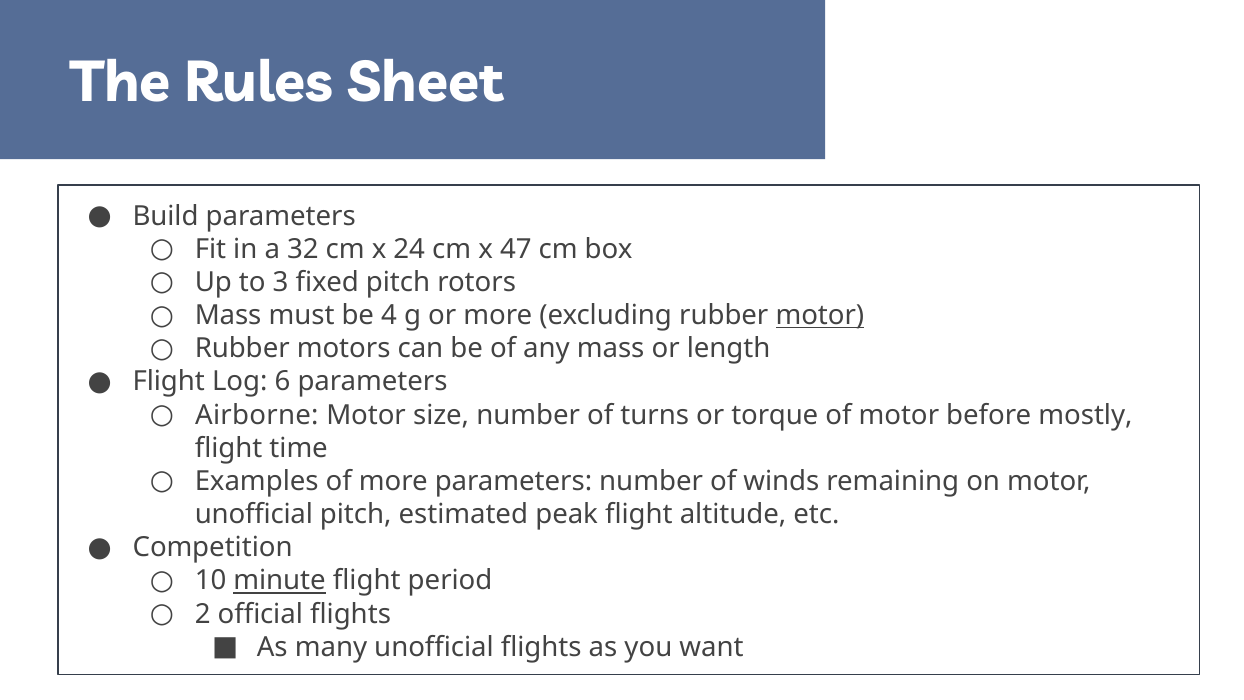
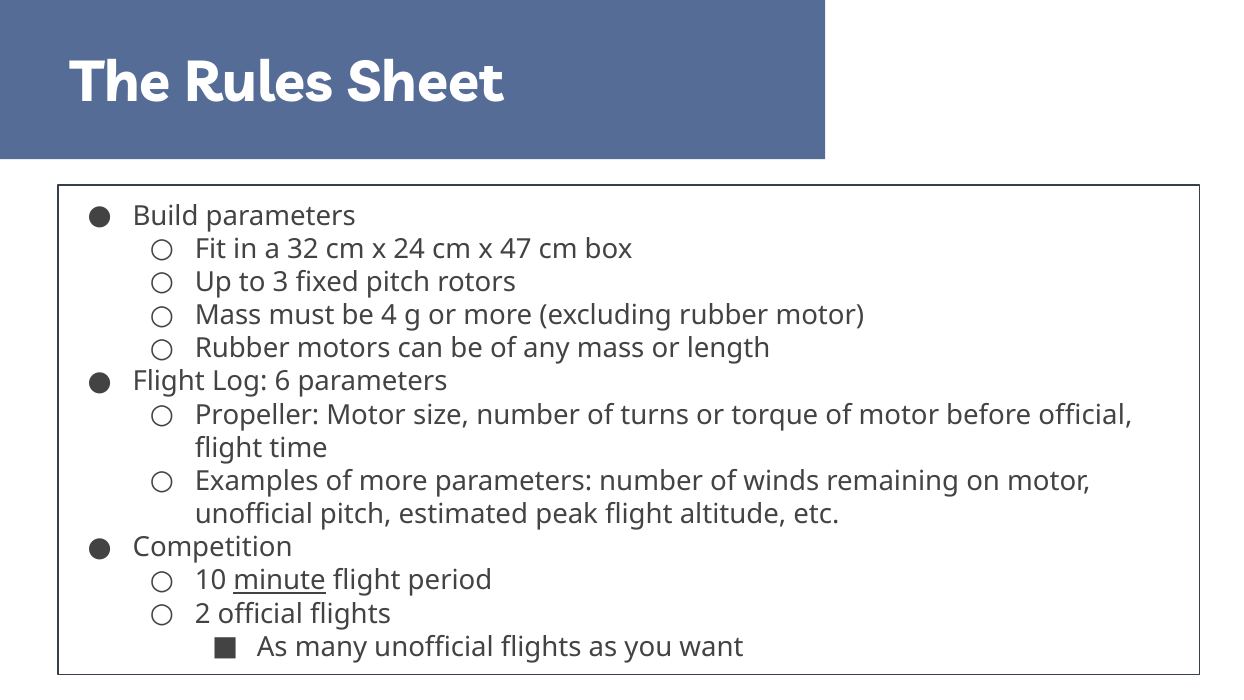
motor underline: present -> none (820, 315)
Airborne: Airborne -> Propeller (257, 415)
before mostly: mostly -> official (1085, 415)
